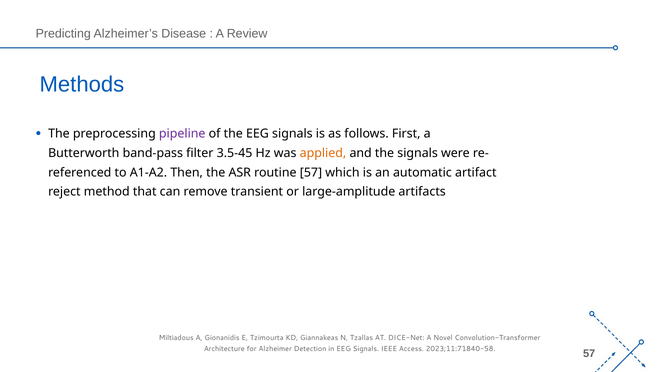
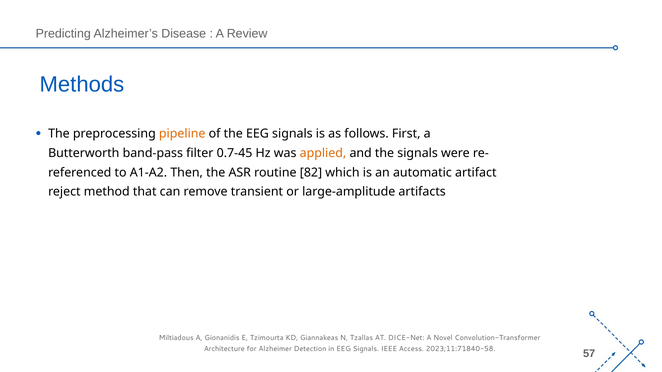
pipeline colour: purple -> orange (182, 134)
3.5-45: 3.5-45 -> 0.7-45 (235, 153)
routine 57: 57 -> 82 (311, 173)
